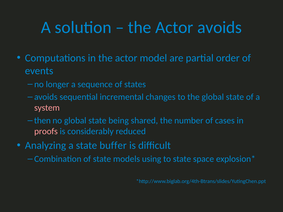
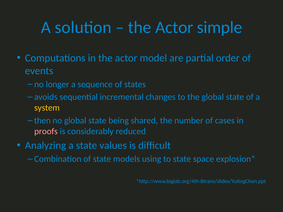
Actor avoids: avoids -> simple (220, 27)
system colour: pink -> yellow (47, 108)
buffer: buffer -> values (113, 146)
